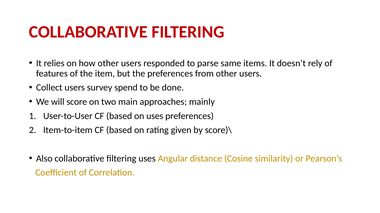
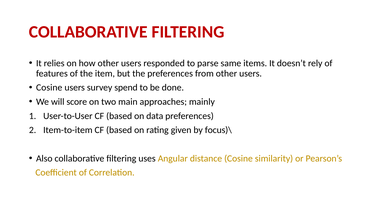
Collect: Collect -> Cosine (49, 88)
on uses: uses -> data (155, 116)
score)\: score)\ -> focus)\ (218, 131)
